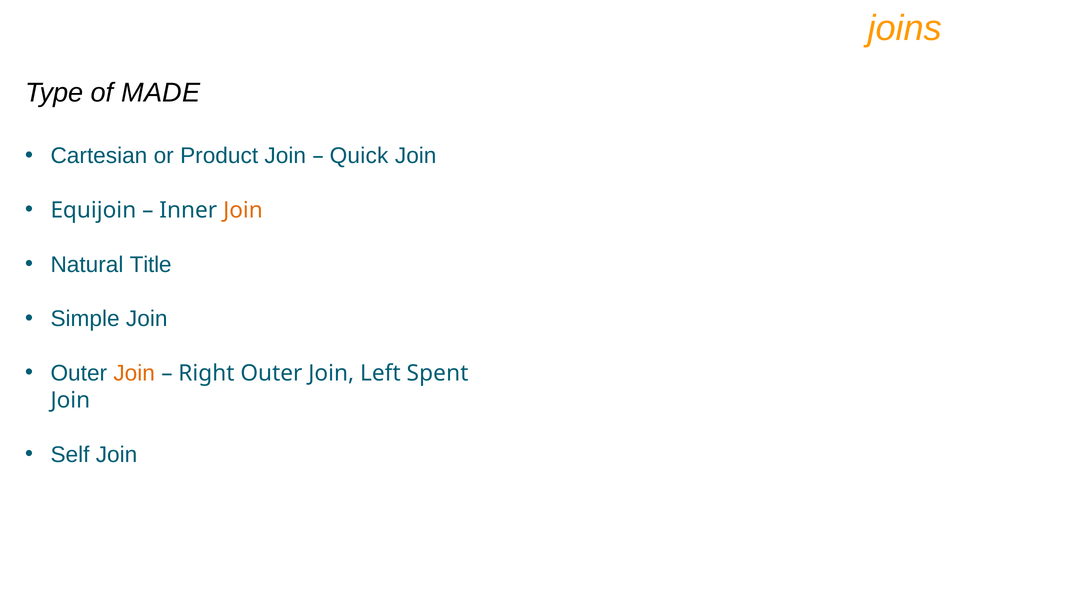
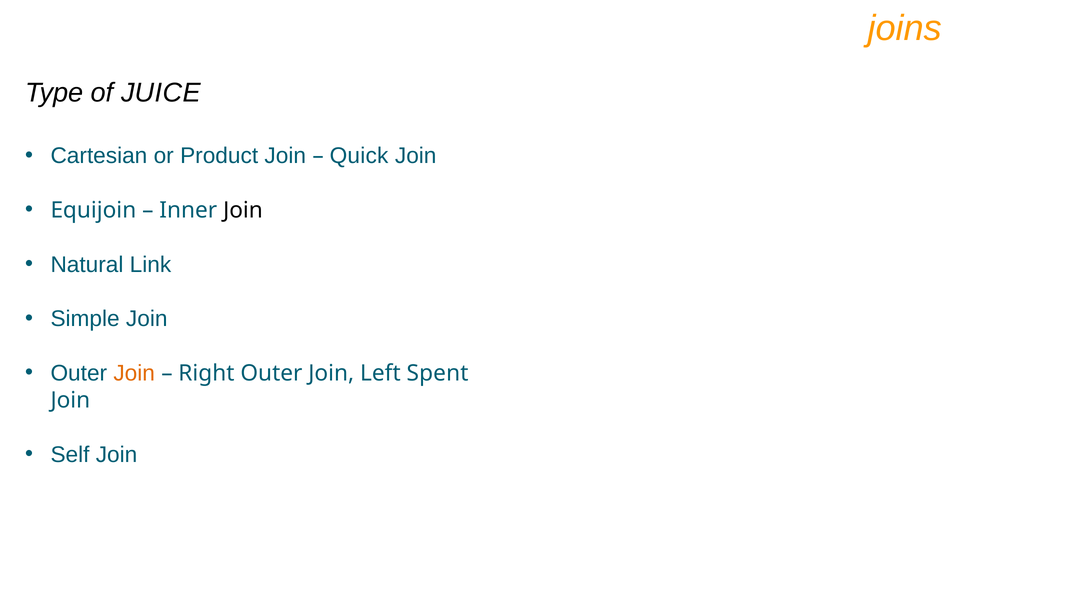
MADE: MADE -> JUICE (161, 93)
Join colour: orange -> black (243, 210)
Title: Title -> Link (150, 265)
